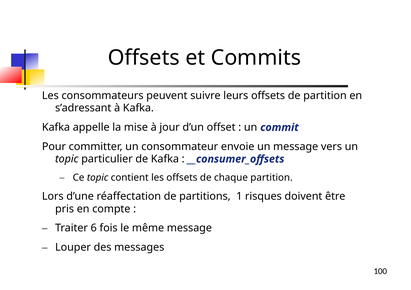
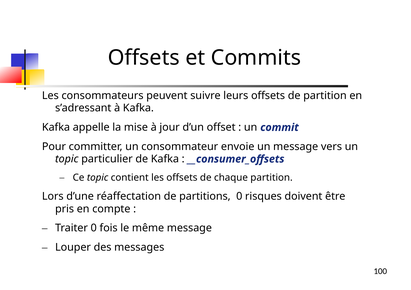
partitions 1: 1 -> 0 (239, 197)
Traiter 6: 6 -> 0 (94, 229)
